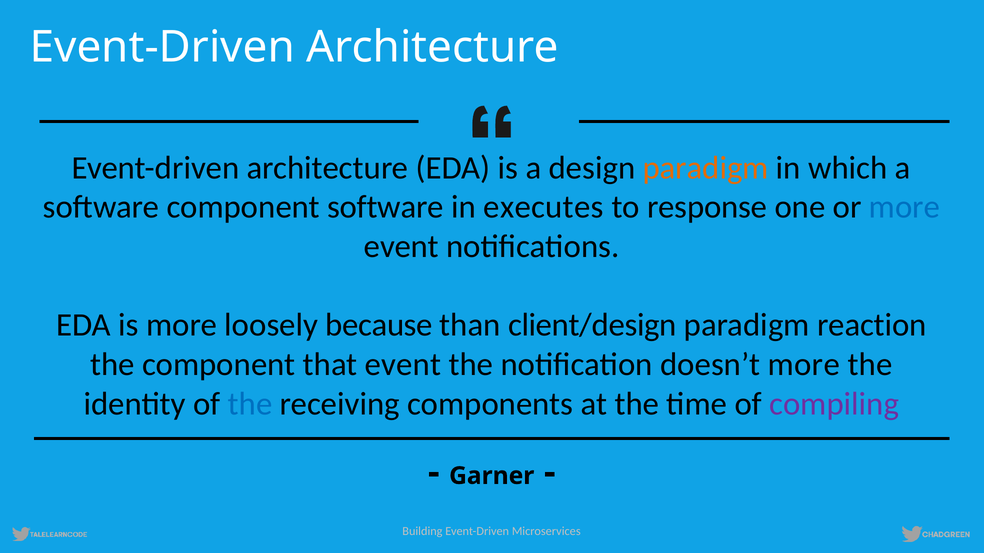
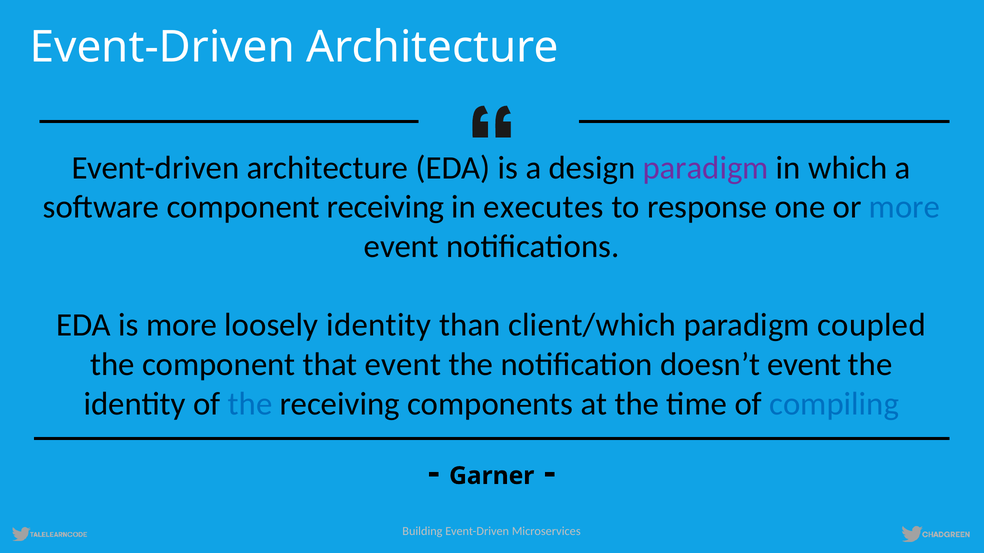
paradigm colour: orange -> purple (706, 168)
component software: software -> receiving (386, 207)
loosely because: because -> identity (379, 325)
client/design: client/design -> client/which (592, 325)
reaction: reaction -> coupled (872, 325)
doesn’t more: more -> event (804, 365)
compiling colour: purple -> blue (834, 404)
